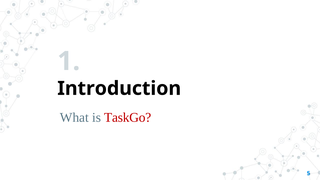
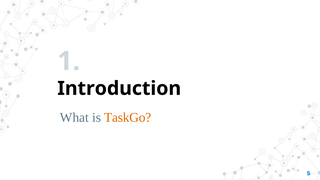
TaskGo colour: red -> orange (128, 118)
